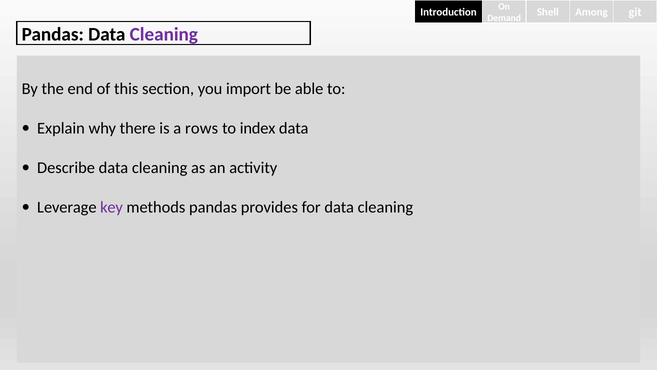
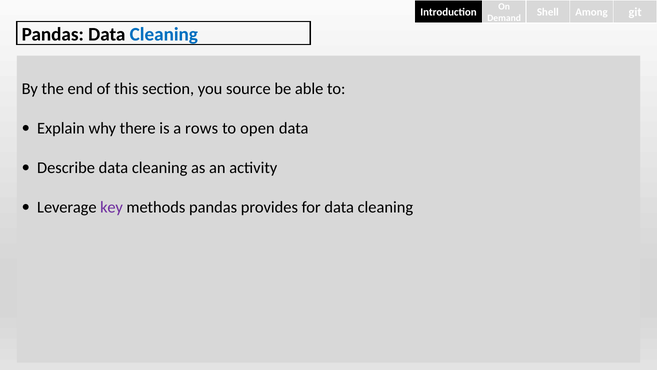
Cleaning colour: purple -> blue (164, 34)
import: import -> source (248, 89)
index: index -> open (257, 128)
